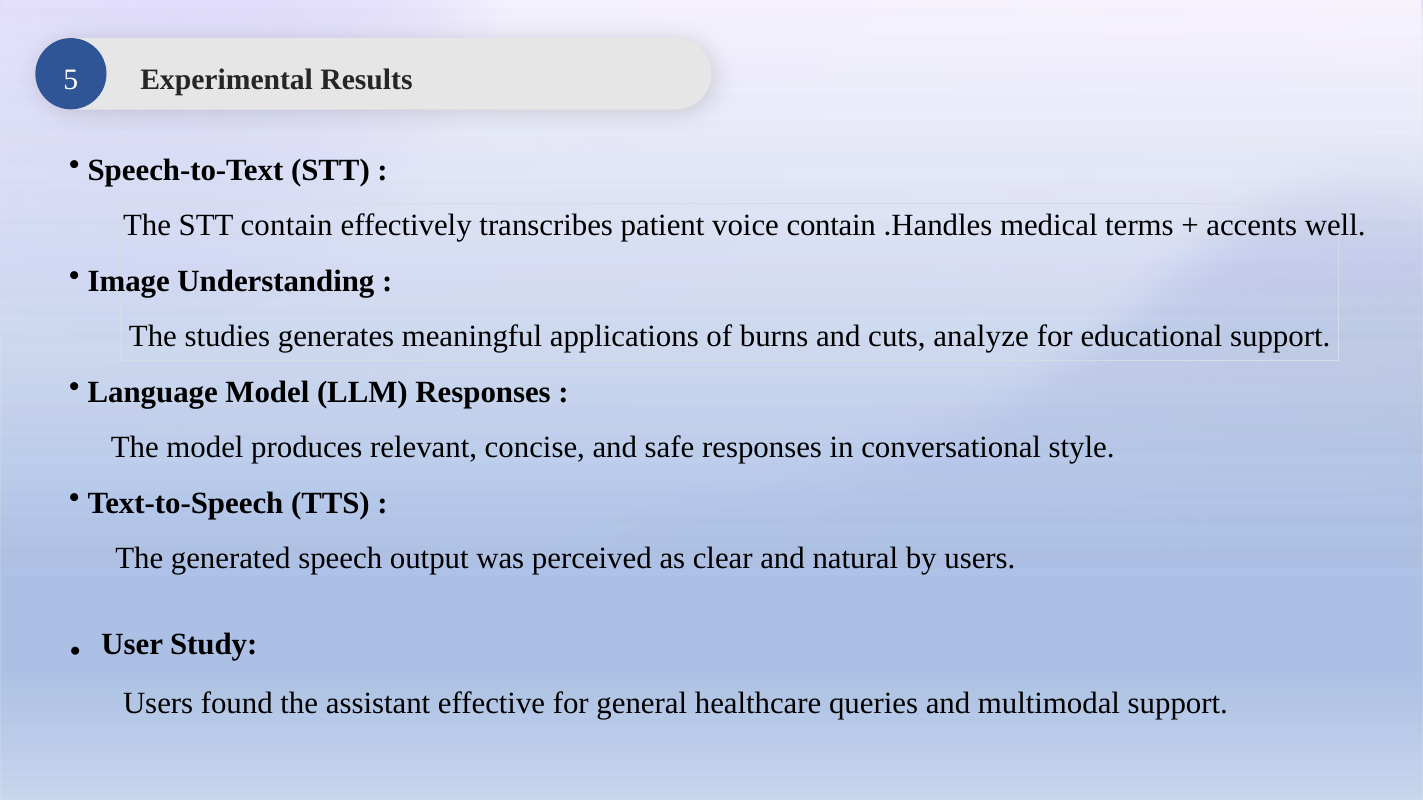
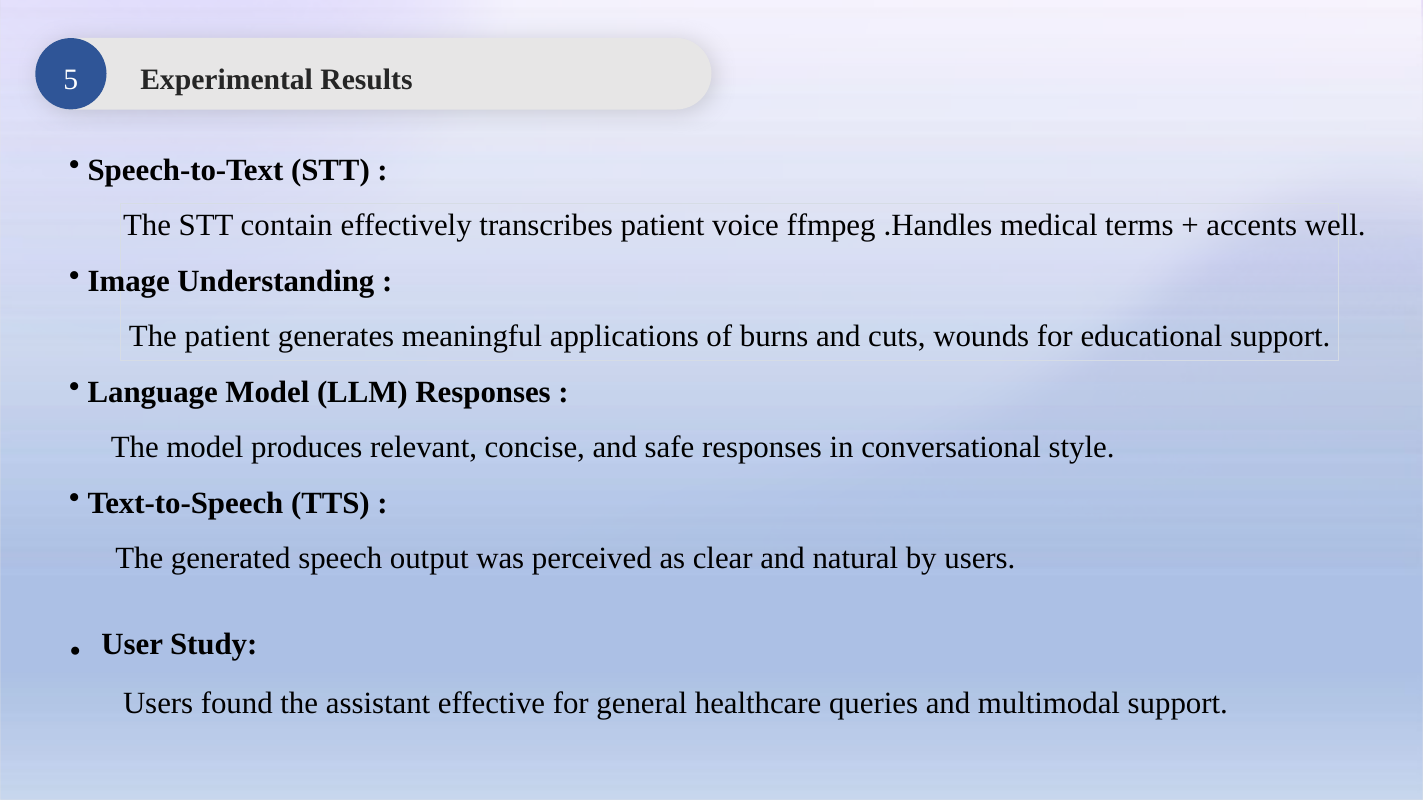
voice contain: contain -> ffmpeg (831, 226)
The studies: studies -> patient (227, 337)
analyze: analyze -> wounds (981, 337)
